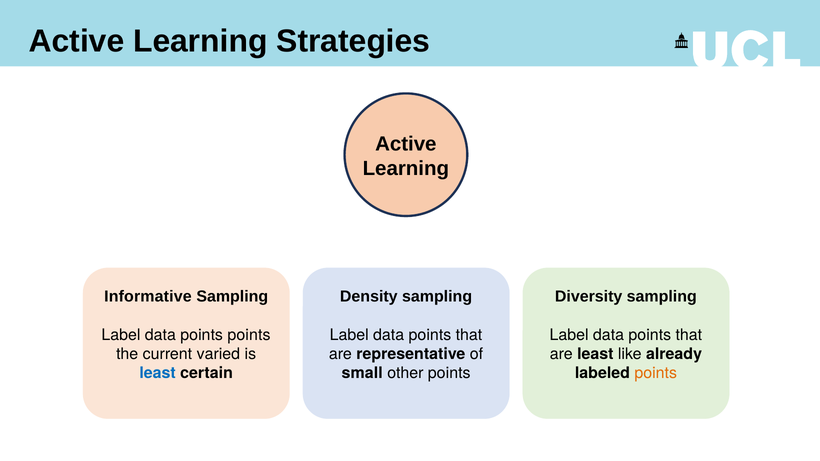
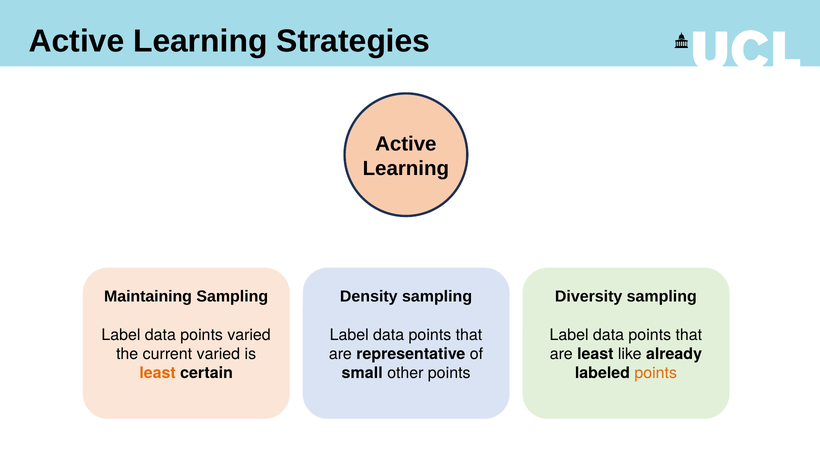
Informative: Informative -> Maintaining (148, 297)
points points: points -> varied (249, 335)
least colour: blue -> orange (158, 373)
